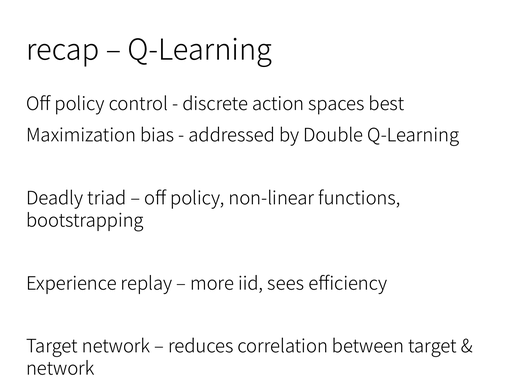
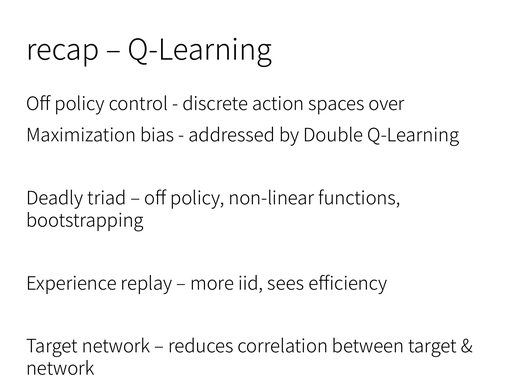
best: best -> over (387, 104)
